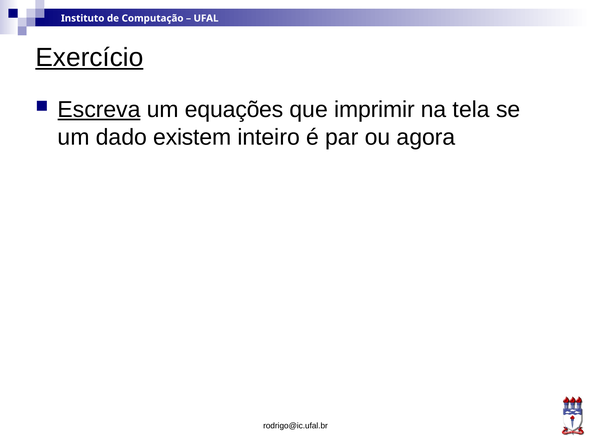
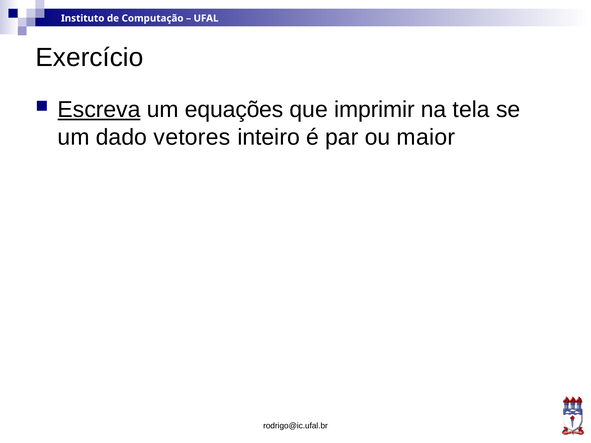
Exercício underline: present -> none (89, 58)
existem: existem -> vetores (192, 137)
agora: agora -> maior (426, 137)
